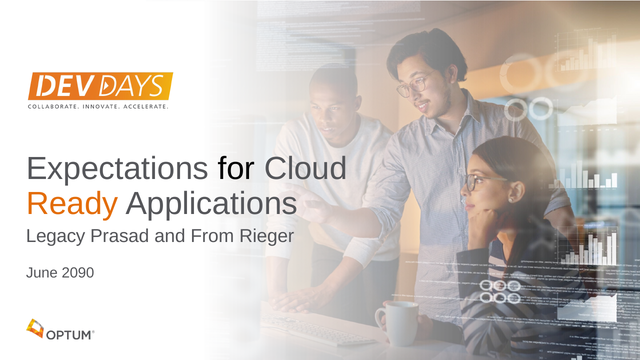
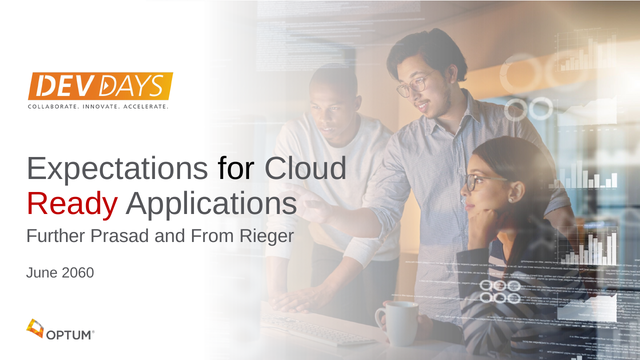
Ready colour: orange -> red (72, 203)
Legacy: Legacy -> Further (56, 236)
2090: 2090 -> 2060 (78, 273)
